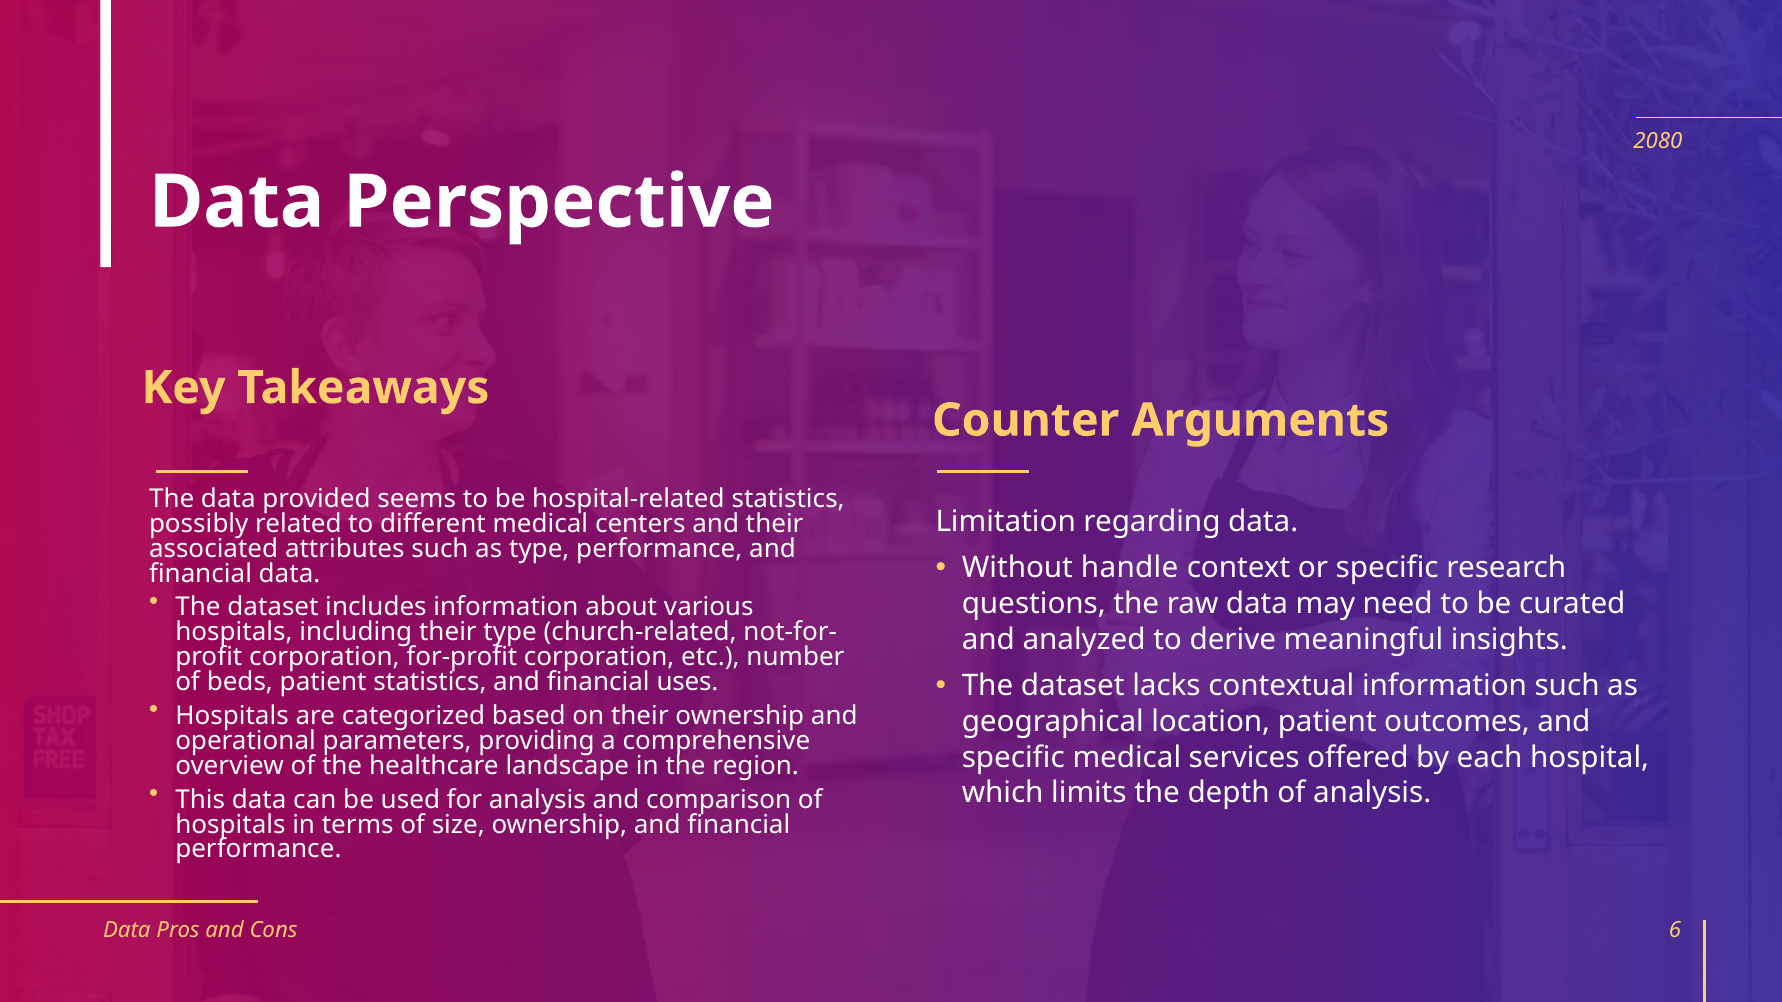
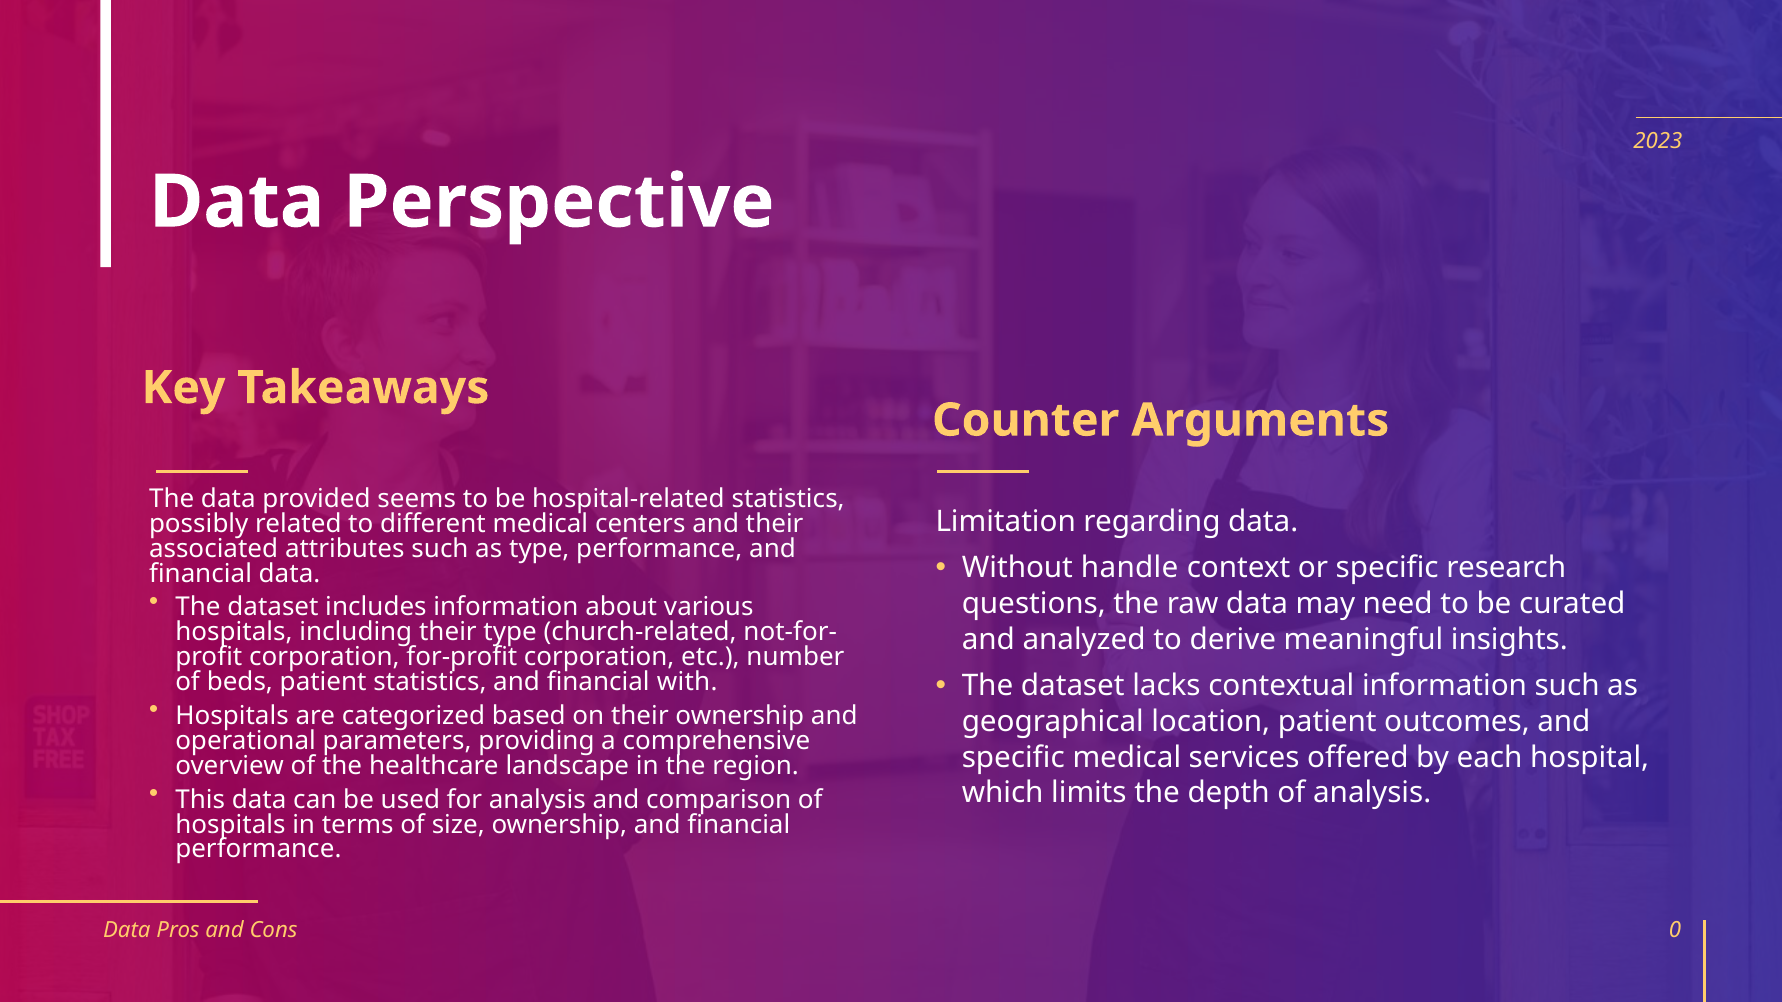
2080: 2080 -> 2023 (1658, 141)
uses: uses -> with (687, 682)
6: 6 -> 0 (1675, 931)
